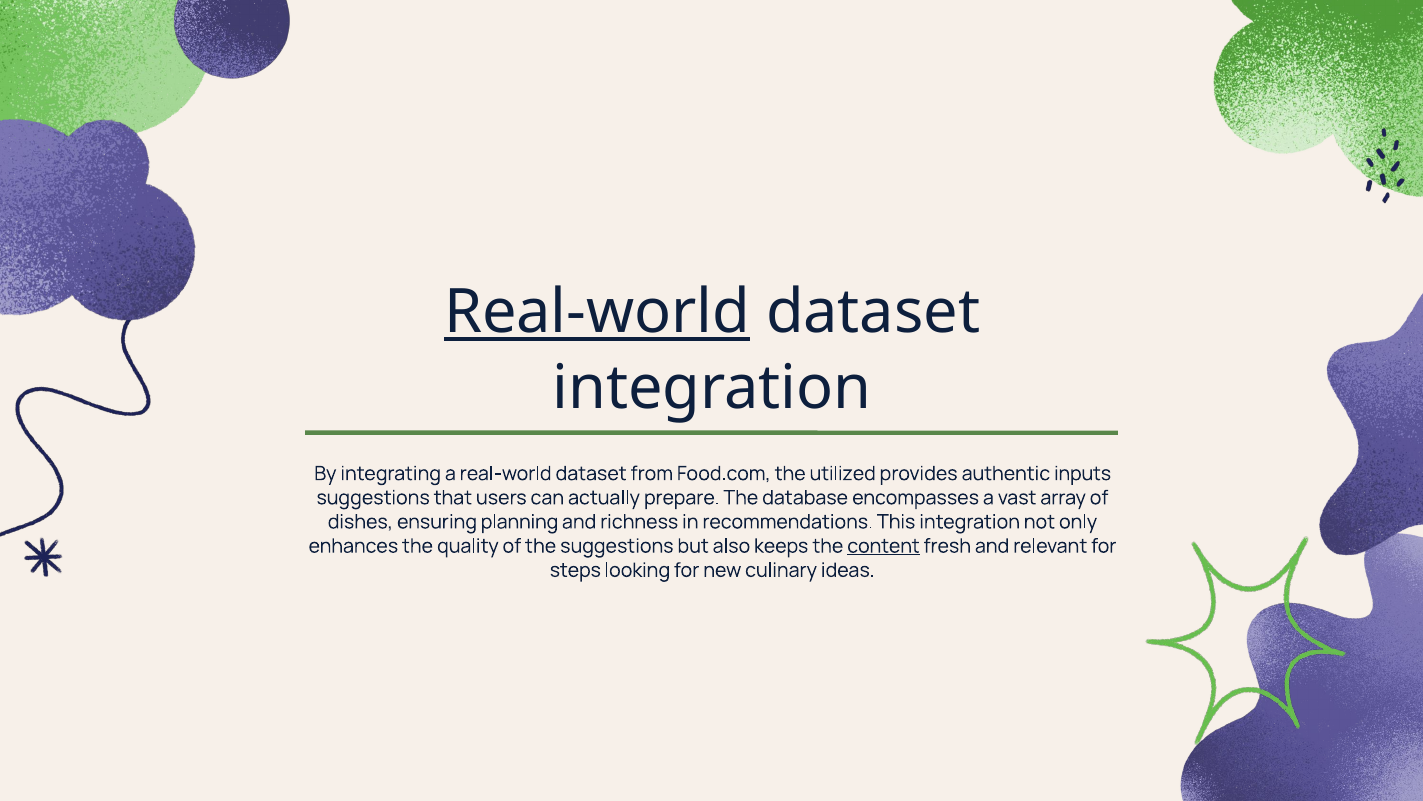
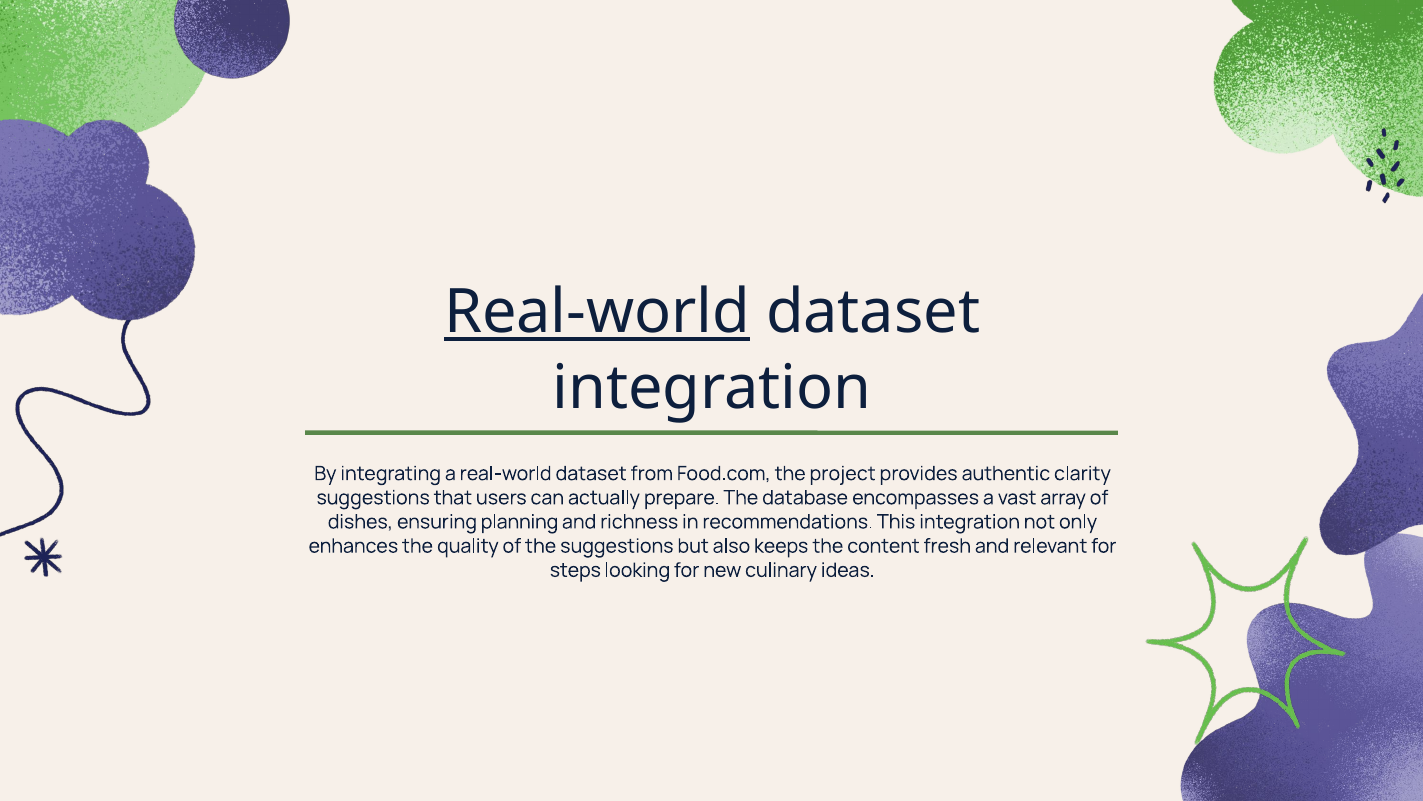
utilized: utilized -> project (843, 473)
inputs: inputs -> clarity (1082, 473)
content underline: present -> none (883, 546)
